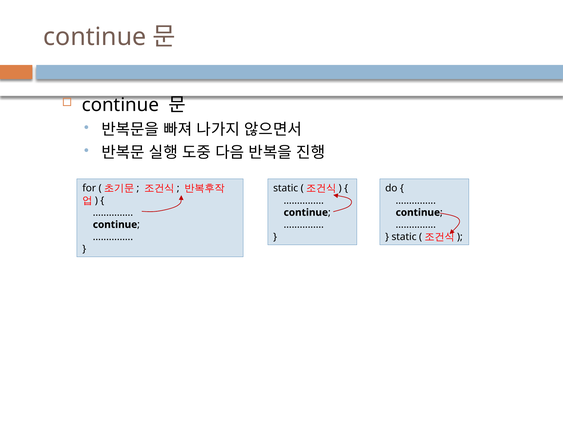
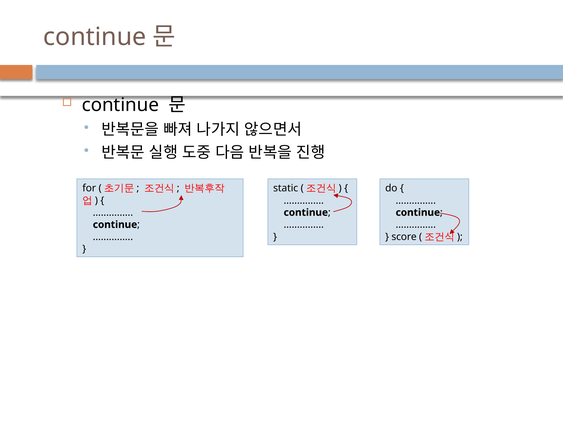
static: static -> score (404, 236)
